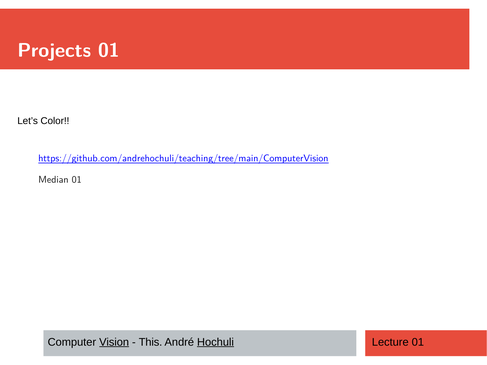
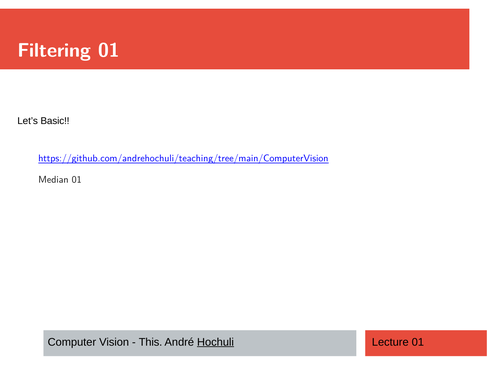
Projects: Projects -> Filtering (54, 50)
Color: Color -> Basic (55, 121)
Vision underline: present -> none (114, 342)
